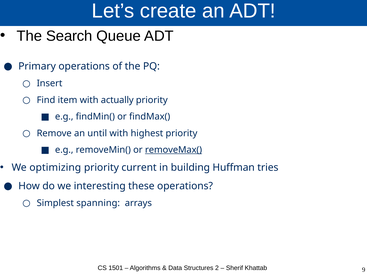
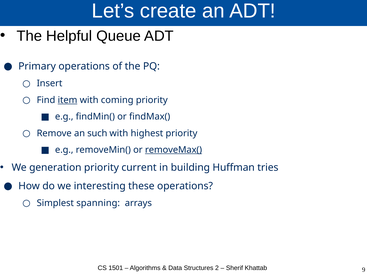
Search: Search -> Helpful (69, 36)
item underline: none -> present (68, 100)
actually: actually -> coming (117, 100)
until: until -> such (97, 133)
optimizing: optimizing -> generation (55, 168)
